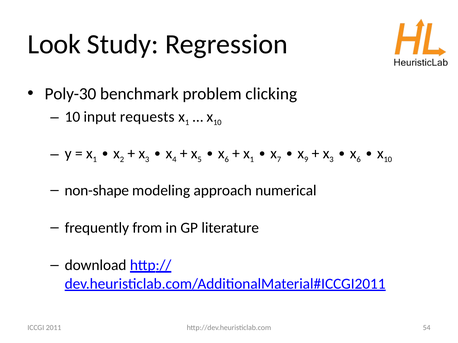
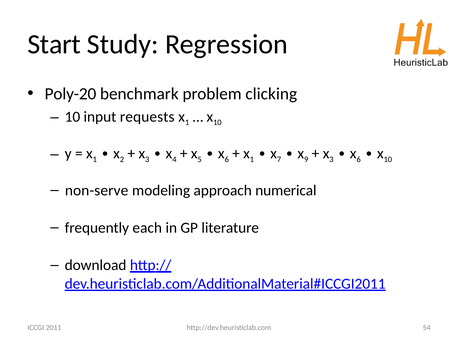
Look: Look -> Start (54, 44)
Poly-30: Poly-30 -> Poly-20 (70, 94)
non-shape: non-shape -> non-serve (97, 191)
from: from -> each (147, 228)
